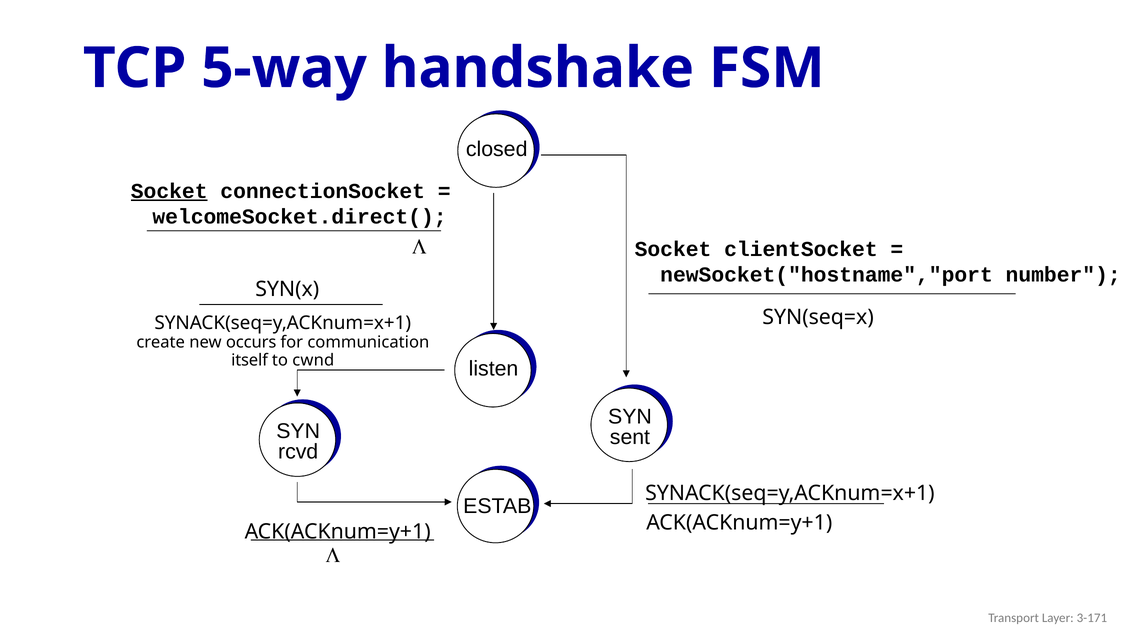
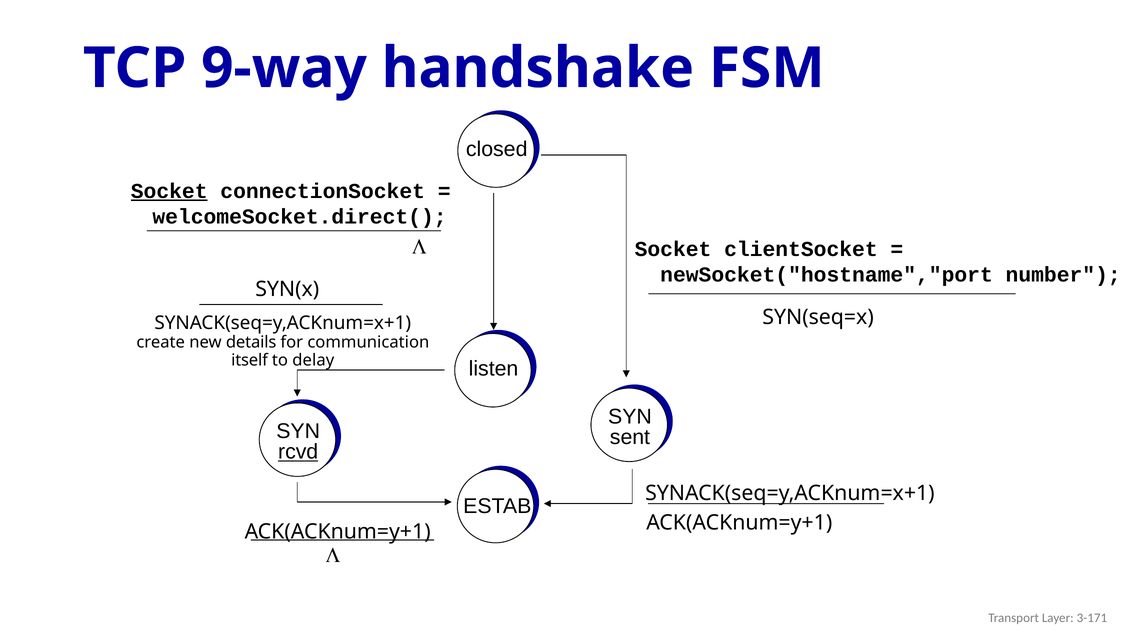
5-way: 5-way -> 9-way (284, 68)
occurs: occurs -> details (251, 343)
cwnd: cwnd -> delay (313, 361)
rcvd underline: none -> present (298, 452)
